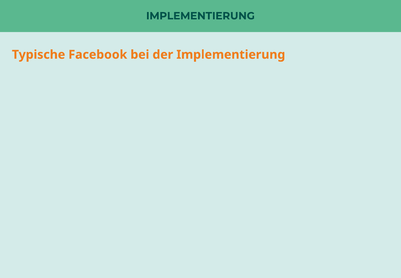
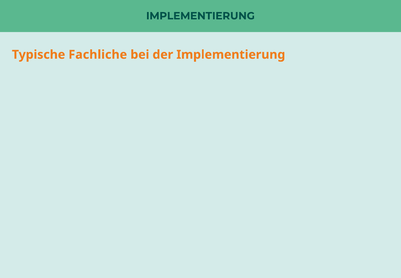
Facebook: Facebook -> Fachliche (98, 55)
